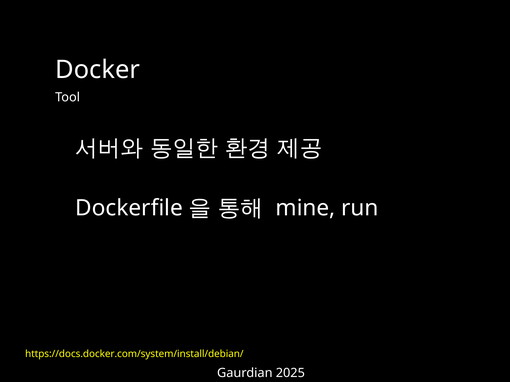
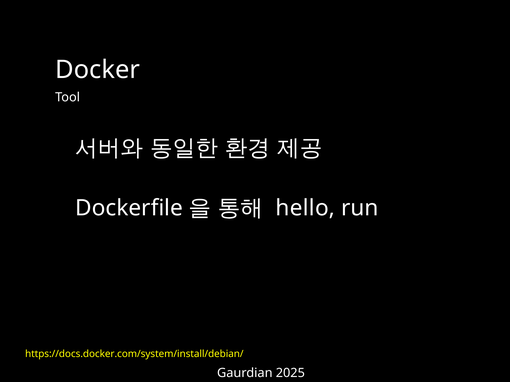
mine: mine -> hello (305, 208)
